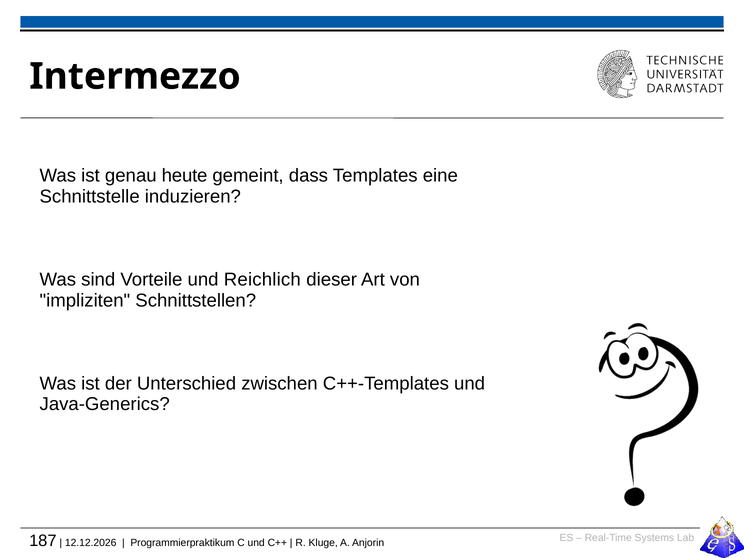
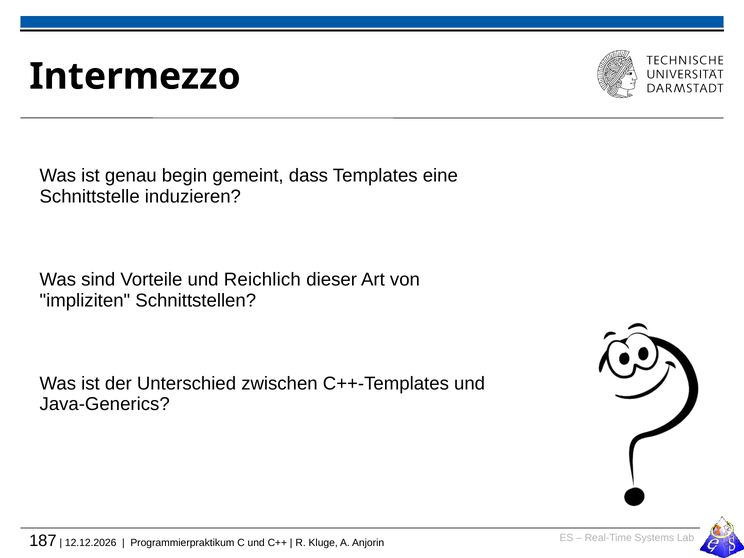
heute: heute -> begin (184, 176)
